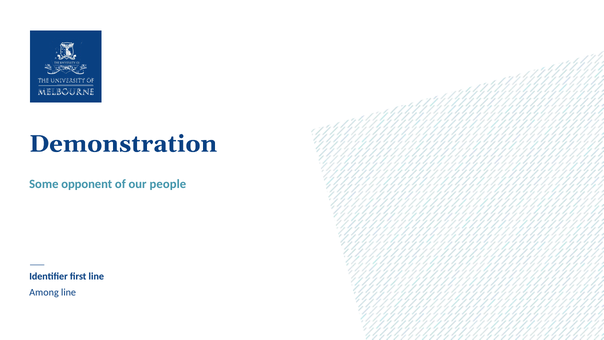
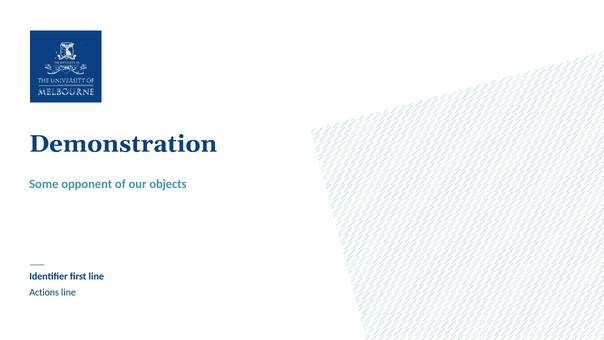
people: people -> objects (168, 184)
Among: Among -> Actions (44, 292)
